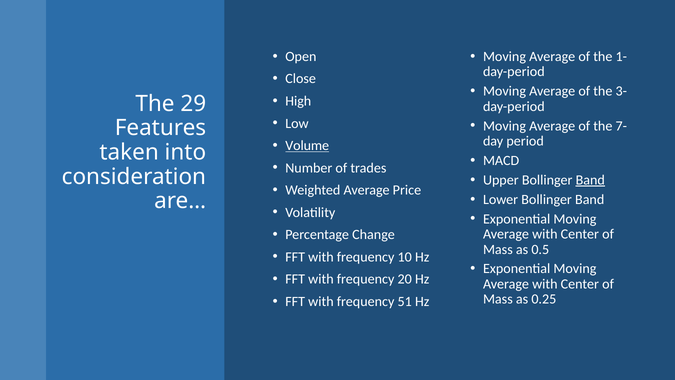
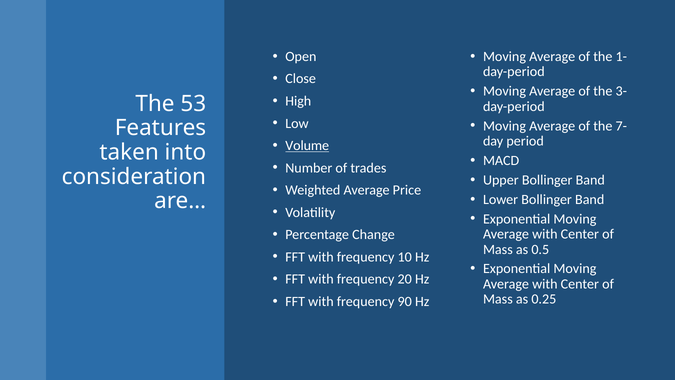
29: 29 -> 53 (193, 104)
Band underline: present -> none (590, 180)
51: 51 -> 90 (405, 301)
